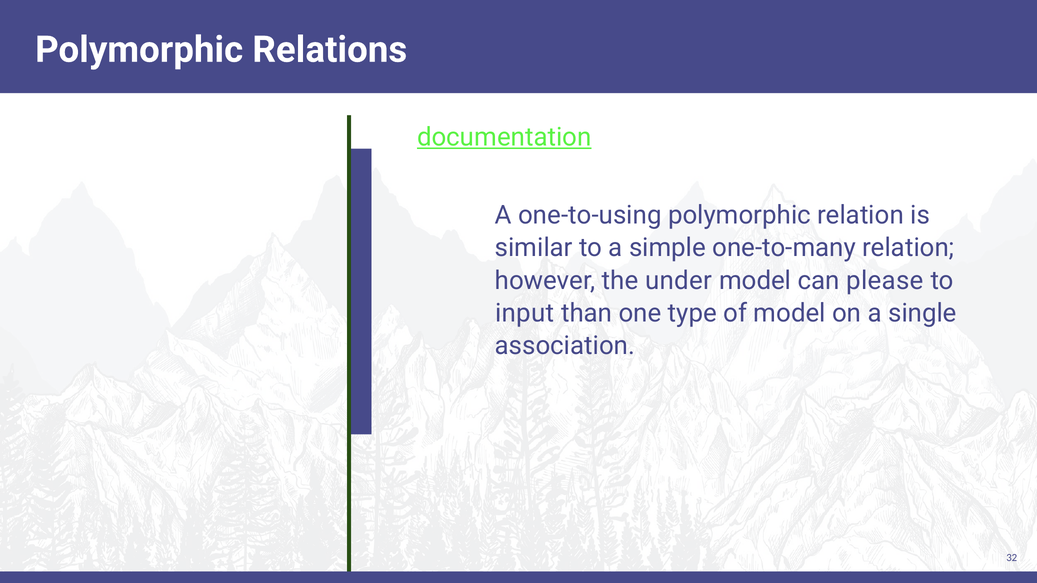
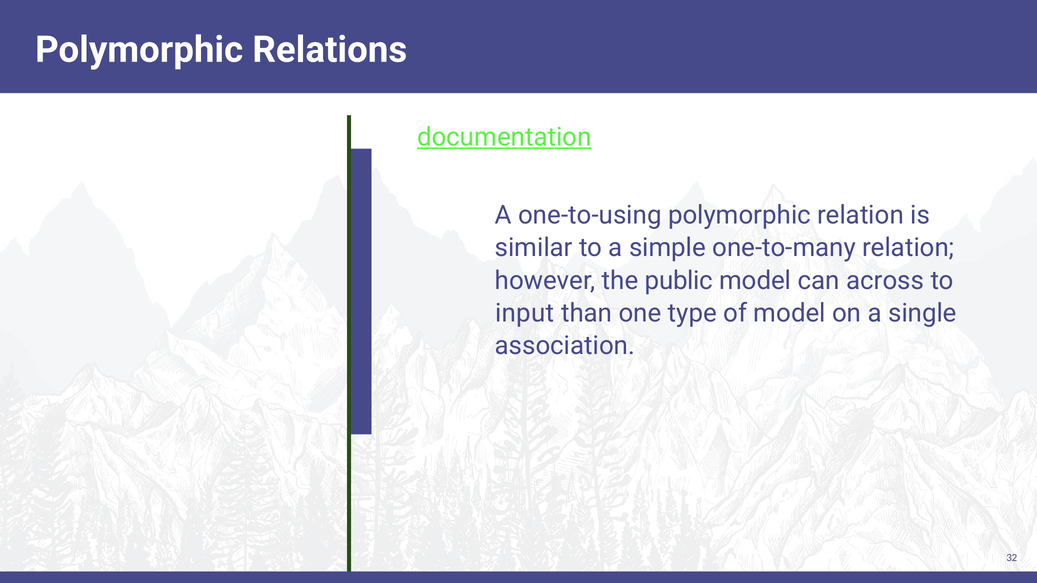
under: under -> public (679, 281)
please: please -> across (885, 281)
